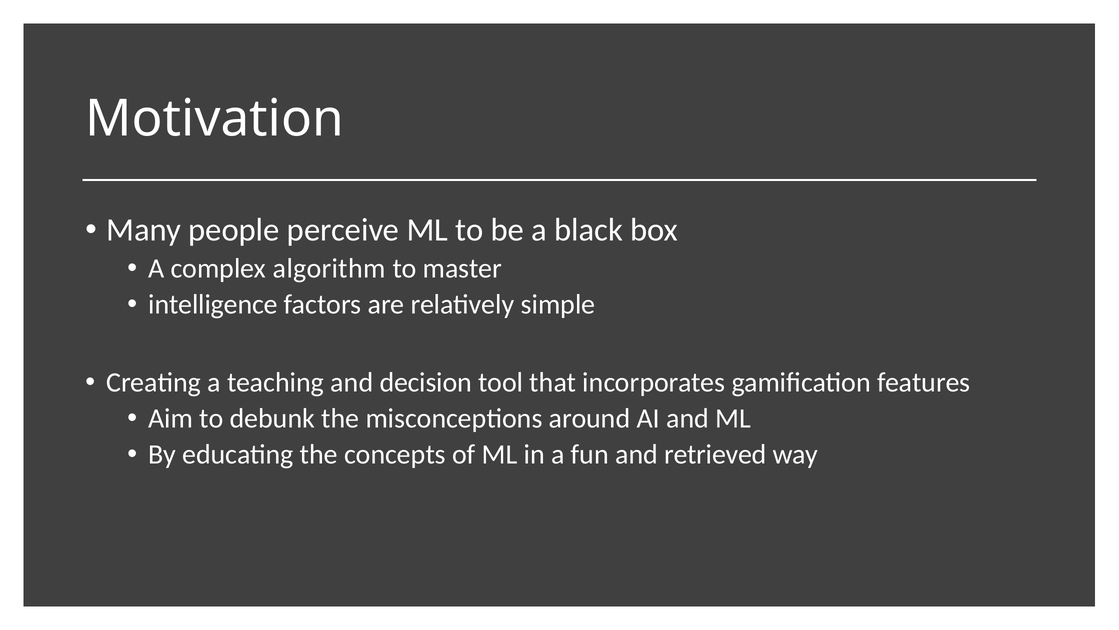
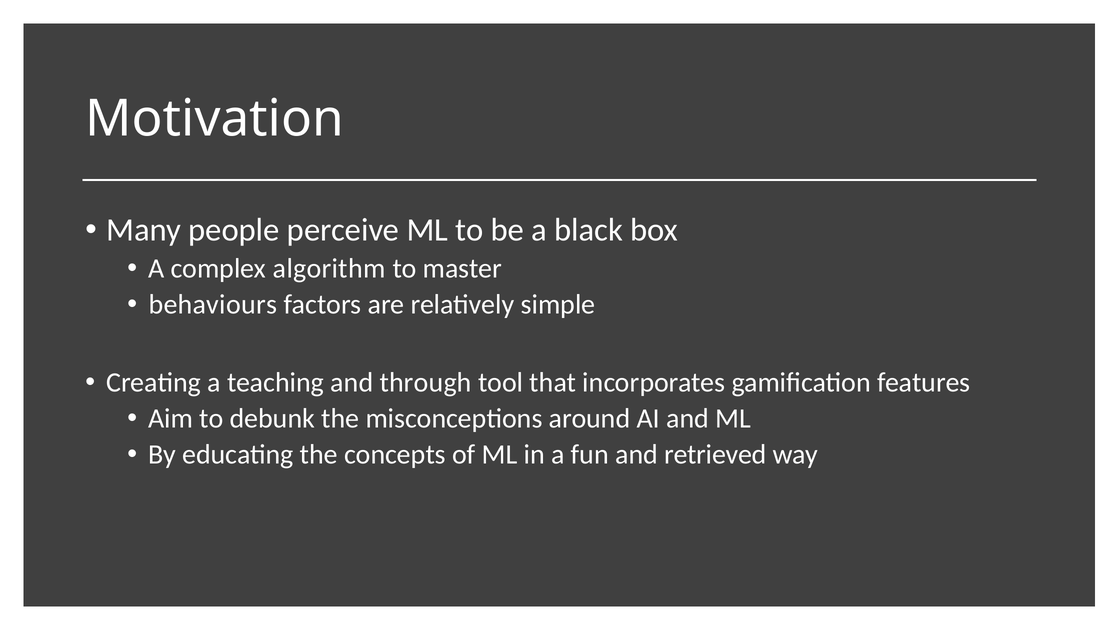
intelligence: intelligence -> behaviours (213, 304)
decision: decision -> through (426, 382)
